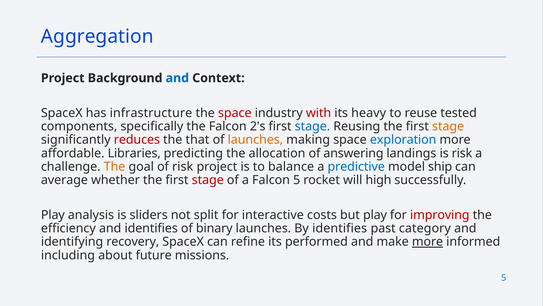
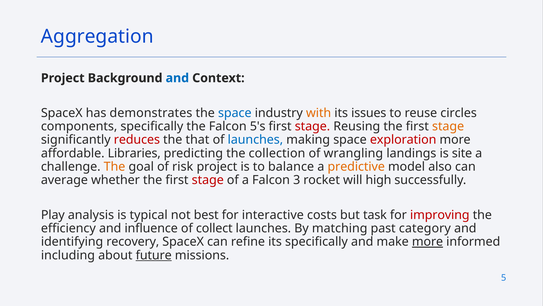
infrastructure: infrastructure -> demonstrates (151, 113)
space colour: red -> blue (235, 113)
with colour: red -> orange (319, 113)
heavy: heavy -> issues (369, 113)
tested: tested -> circles (459, 113)
2's: 2's -> 5's (258, 126)
stage colour: blue -> red (312, 126)
launches colour: orange -> blue (255, 140)
exploration colour: blue -> red (403, 140)
allocation: allocation -> collection (277, 153)
answering: answering -> wrangling (353, 153)
is risk: risk -> site (462, 153)
predictive colour: blue -> orange (356, 166)
ship: ship -> also (440, 166)
Falcon 5: 5 -> 3 (297, 180)
sliders: sliders -> typical (149, 215)
split: split -> best (206, 215)
but play: play -> task (375, 215)
and identifies: identifies -> influence (151, 228)
binary: binary -> collect (214, 228)
By identifies: identifies -> matching (340, 228)
its performed: performed -> specifically (316, 241)
future underline: none -> present (154, 255)
